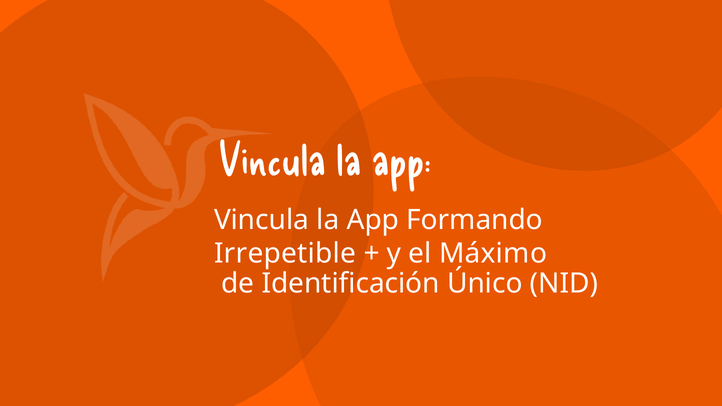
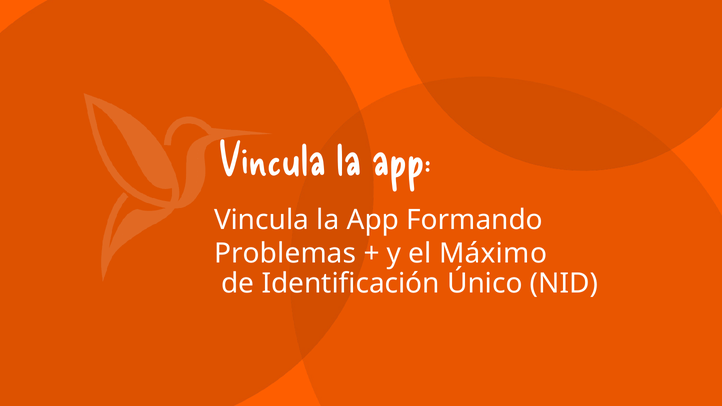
Irrepetible: Irrepetible -> Problemas (285, 254)
